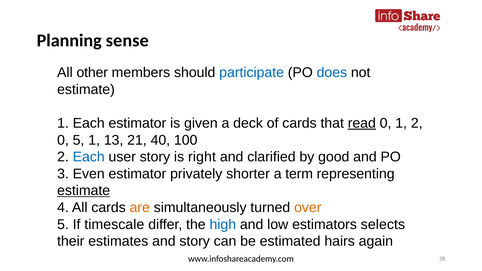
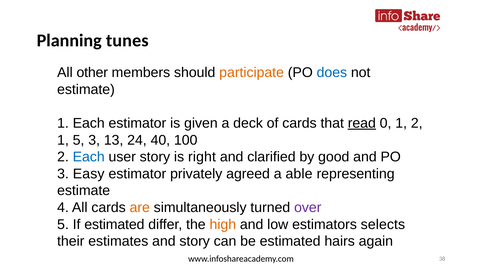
sense: sense -> tunes (127, 41)
participate colour: blue -> orange (252, 73)
0: 0 -> 1 (63, 140)
5 1: 1 -> 3 (94, 140)
21: 21 -> 24 (137, 140)
Even: Even -> Easy (89, 174)
shorter: shorter -> agreed (248, 174)
term: term -> able (299, 174)
estimate underline: present -> none (84, 191)
over colour: orange -> purple (308, 208)
If timescale: timescale -> estimated (114, 225)
high colour: blue -> orange (223, 225)
